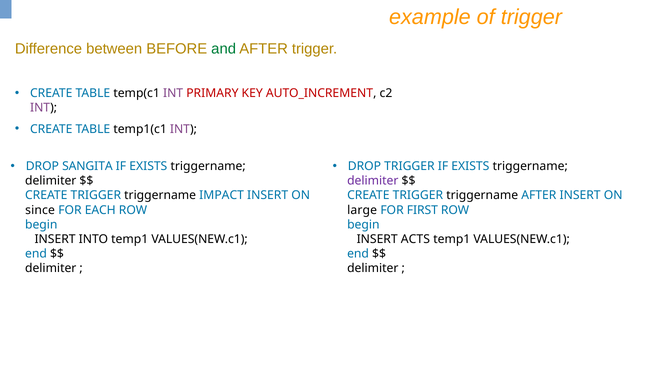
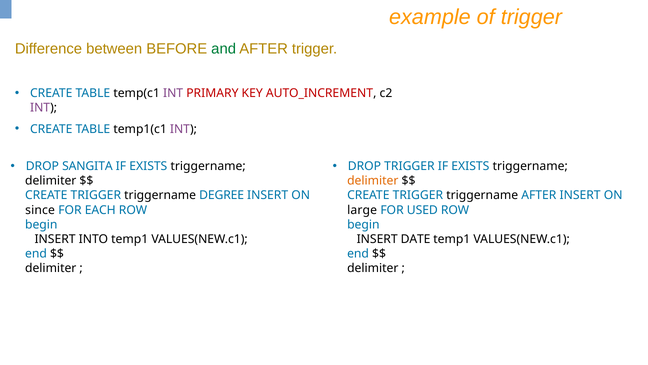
delimiter colour: purple -> orange (373, 181)
IMPACT: IMPACT -> DEGREE (222, 195)
FIRST: FIRST -> USED (422, 210)
ACTS: ACTS -> DATE (416, 239)
